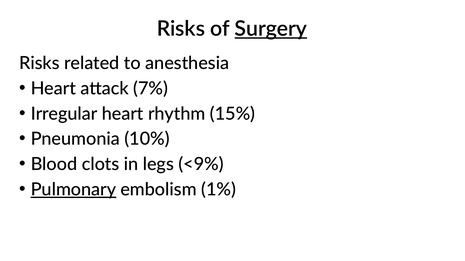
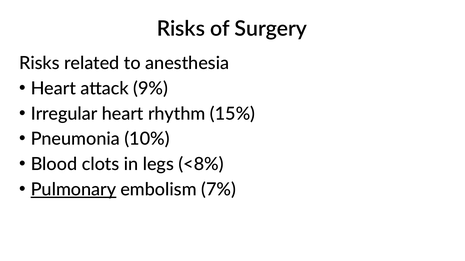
Surgery underline: present -> none (271, 29)
7%: 7% -> 9% (151, 89)
<9%: <9% -> <8% (201, 165)
1%: 1% -> 7% (219, 190)
